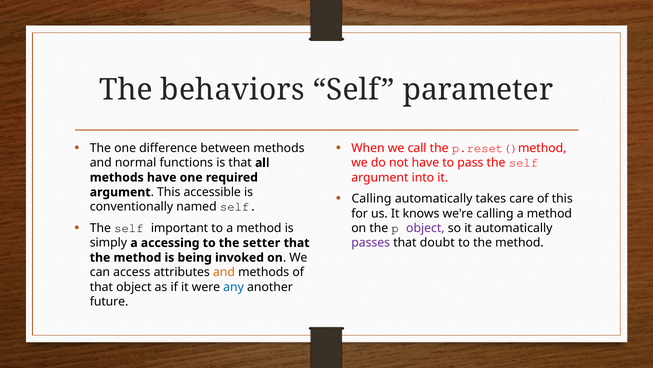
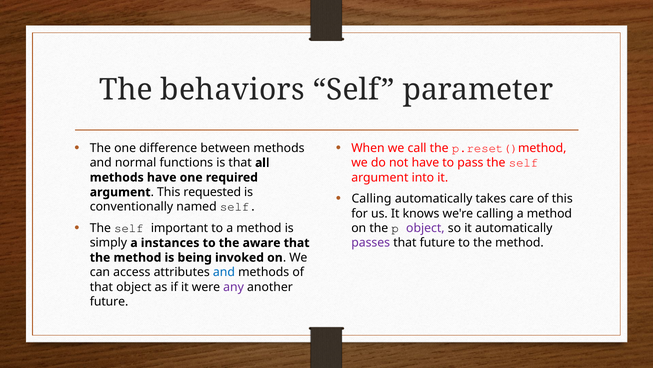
accessible: accessible -> requested (212, 192)
accessing: accessing -> instances (170, 242)
setter: setter -> aware (262, 242)
that doubt: doubt -> future (437, 242)
and colour: orange -> blue (224, 272)
any colour: blue -> purple (234, 287)
